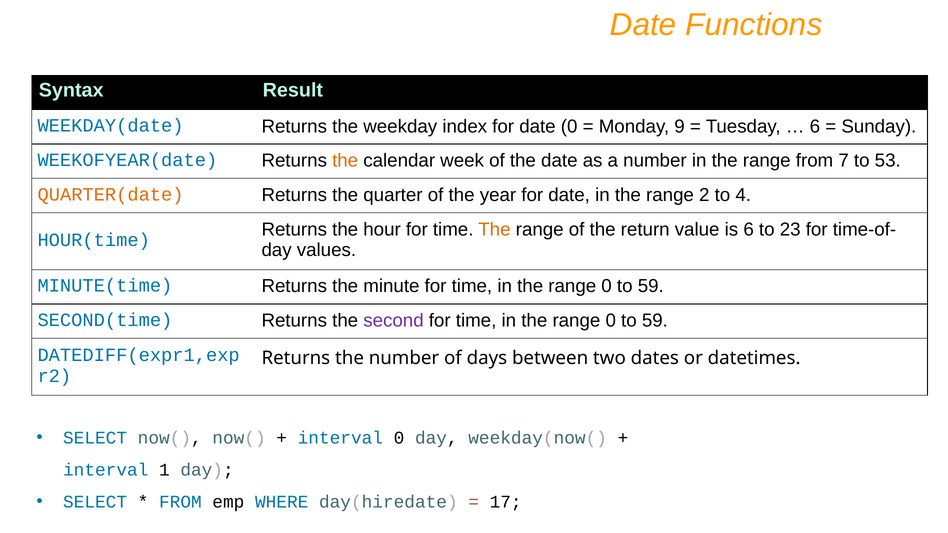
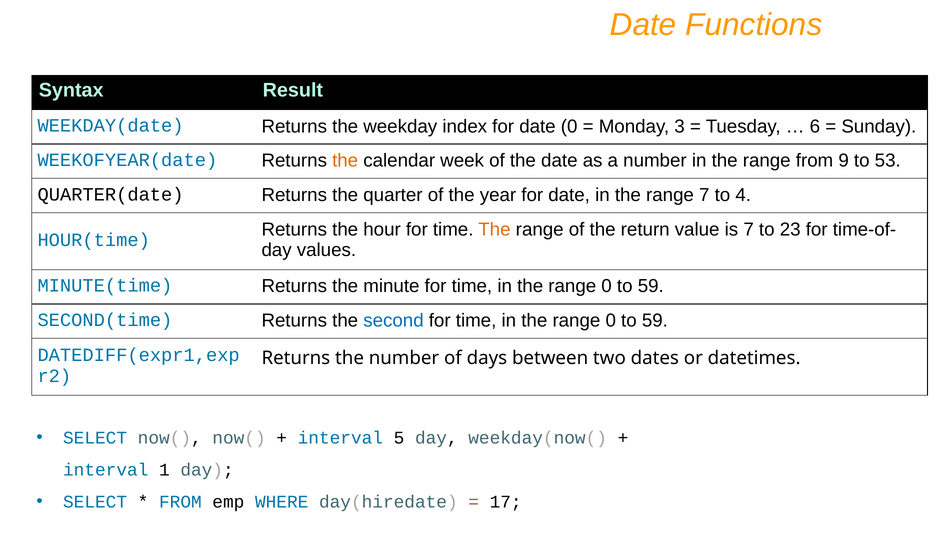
9: 9 -> 3 (680, 126)
7: 7 -> 9 (844, 161)
QUARTER(date colour: orange -> black (111, 195)
range 2: 2 -> 7 (704, 195)
is 6: 6 -> 7 (749, 230)
second colour: purple -> blue (394, 321)
interval 0: 0 -> 5 (399, 438)
